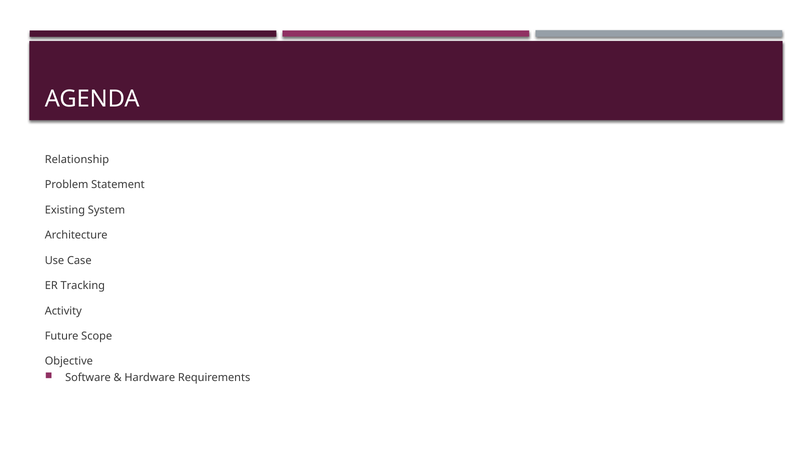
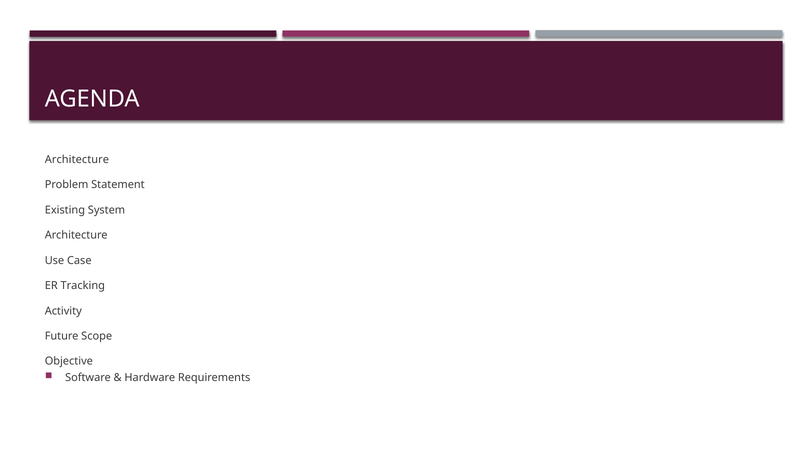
Relationship: Relationship -> Architecture (77, 160)
